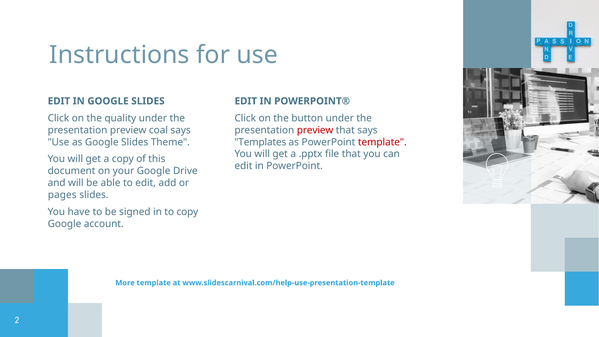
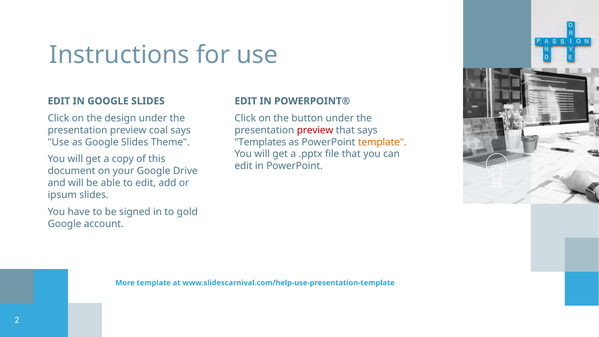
quality: quality -> design (120, 118)
template colour: red -> orange (382, 142)
pages: pages -> ipsum (62, 195)
to copy: copy -> gold (187, 212)
